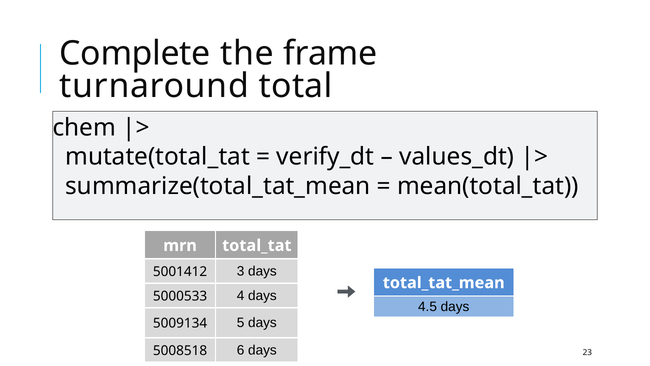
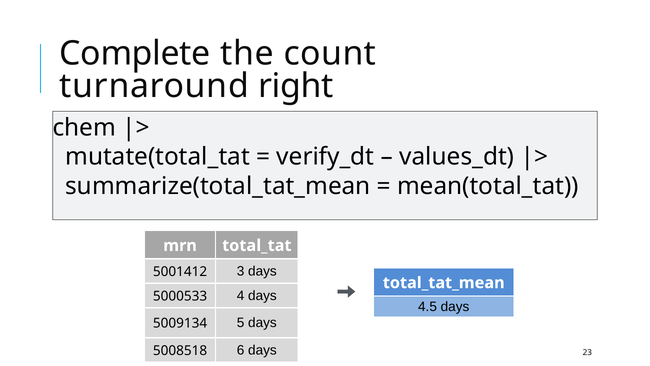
frame: frame -> count (330, 53)
total: total -> right (296, 86)
